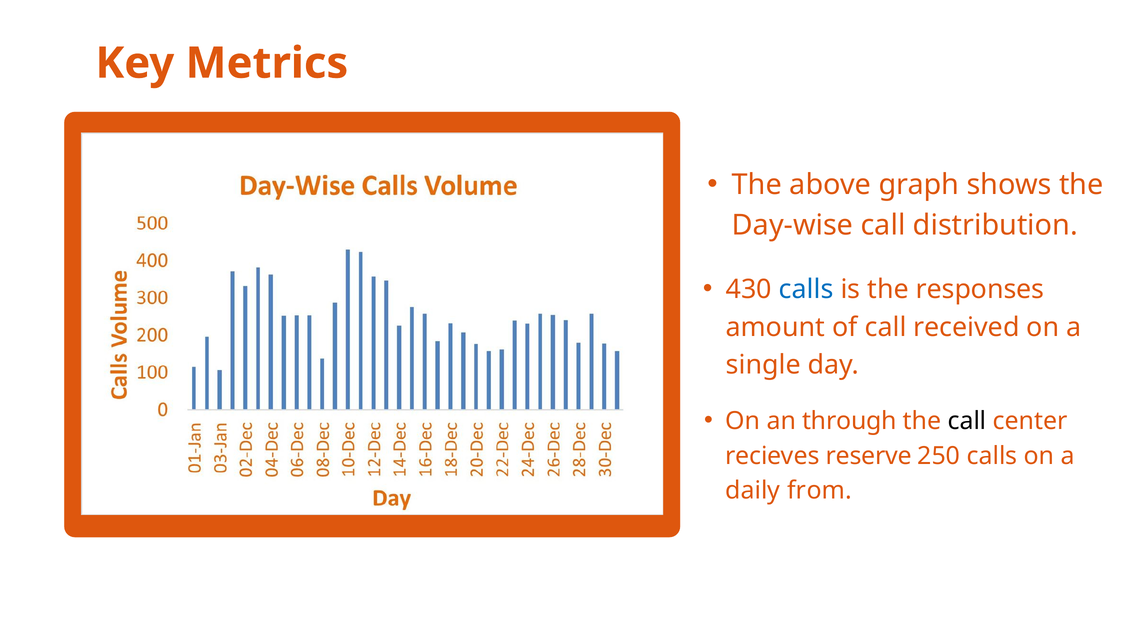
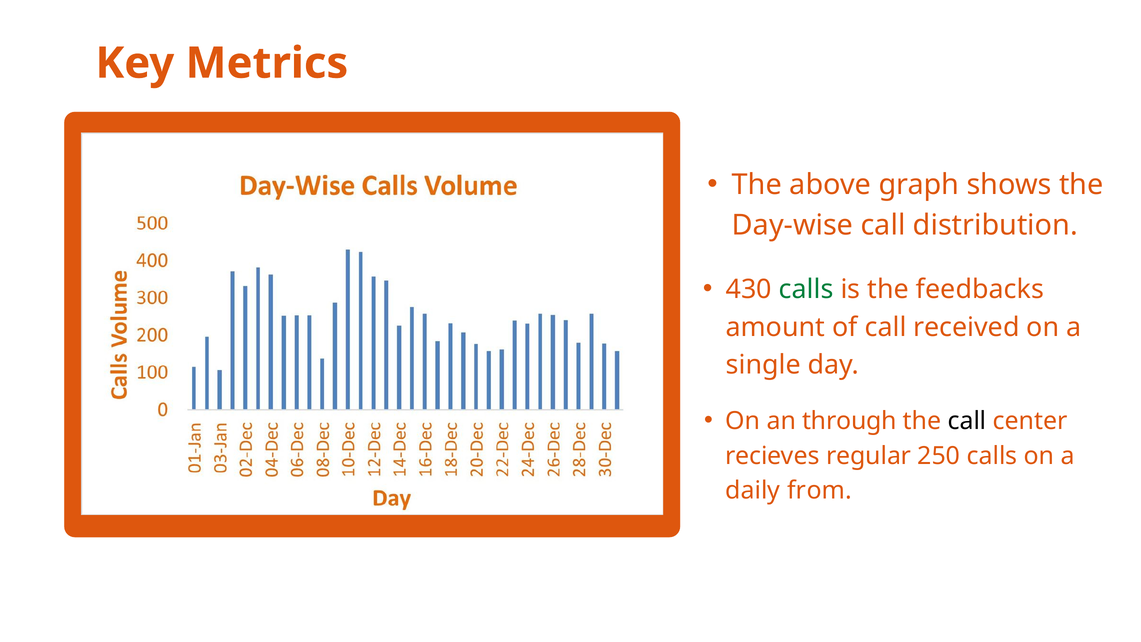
calls colour: blue -> green (806, 289)
responses: responses -> feedbacks (980, 289)
reserve: reserve -> regular (869, 456)
